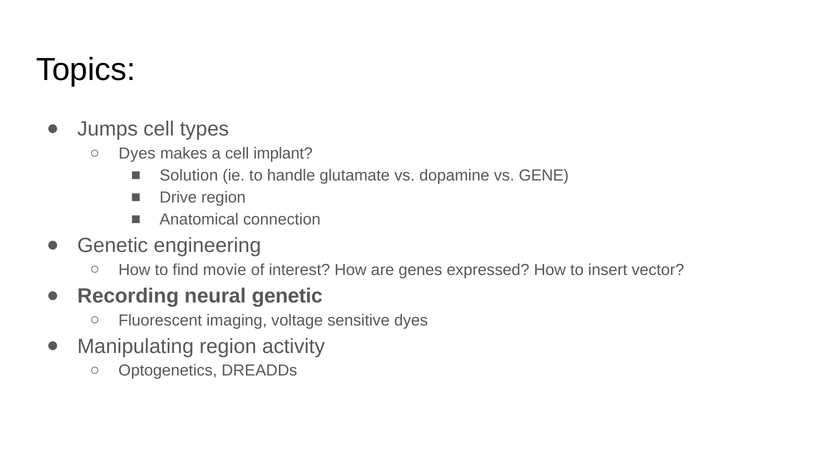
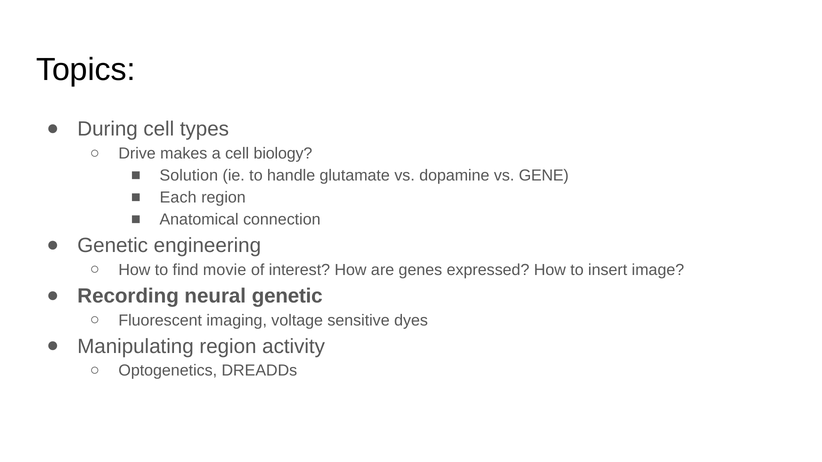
Jumps: Jumps -> During (108, 129)
Dyes: Dyes -> Drive (137, 154)
implant: implant -> biology (283, 154)
Drive: Drive -> Each (178, 198)
vector: vector -> image (658, 270)
